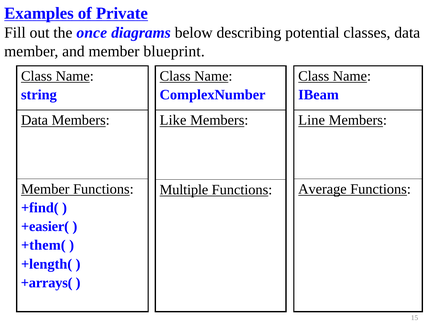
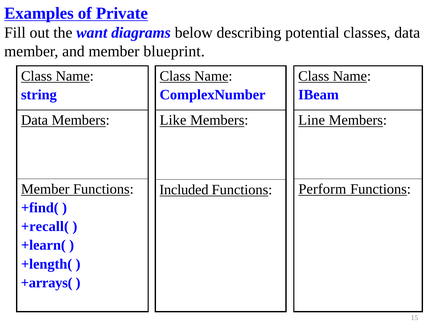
once: once -> want (92, 33)
Average: Average -> Perform (322, 189)
Multiple: Multiple -> Included (184, 189)
+easier(: +easier( -> +recall( (45, 226)
+them(: +them( -> +learn( (43, 245)
